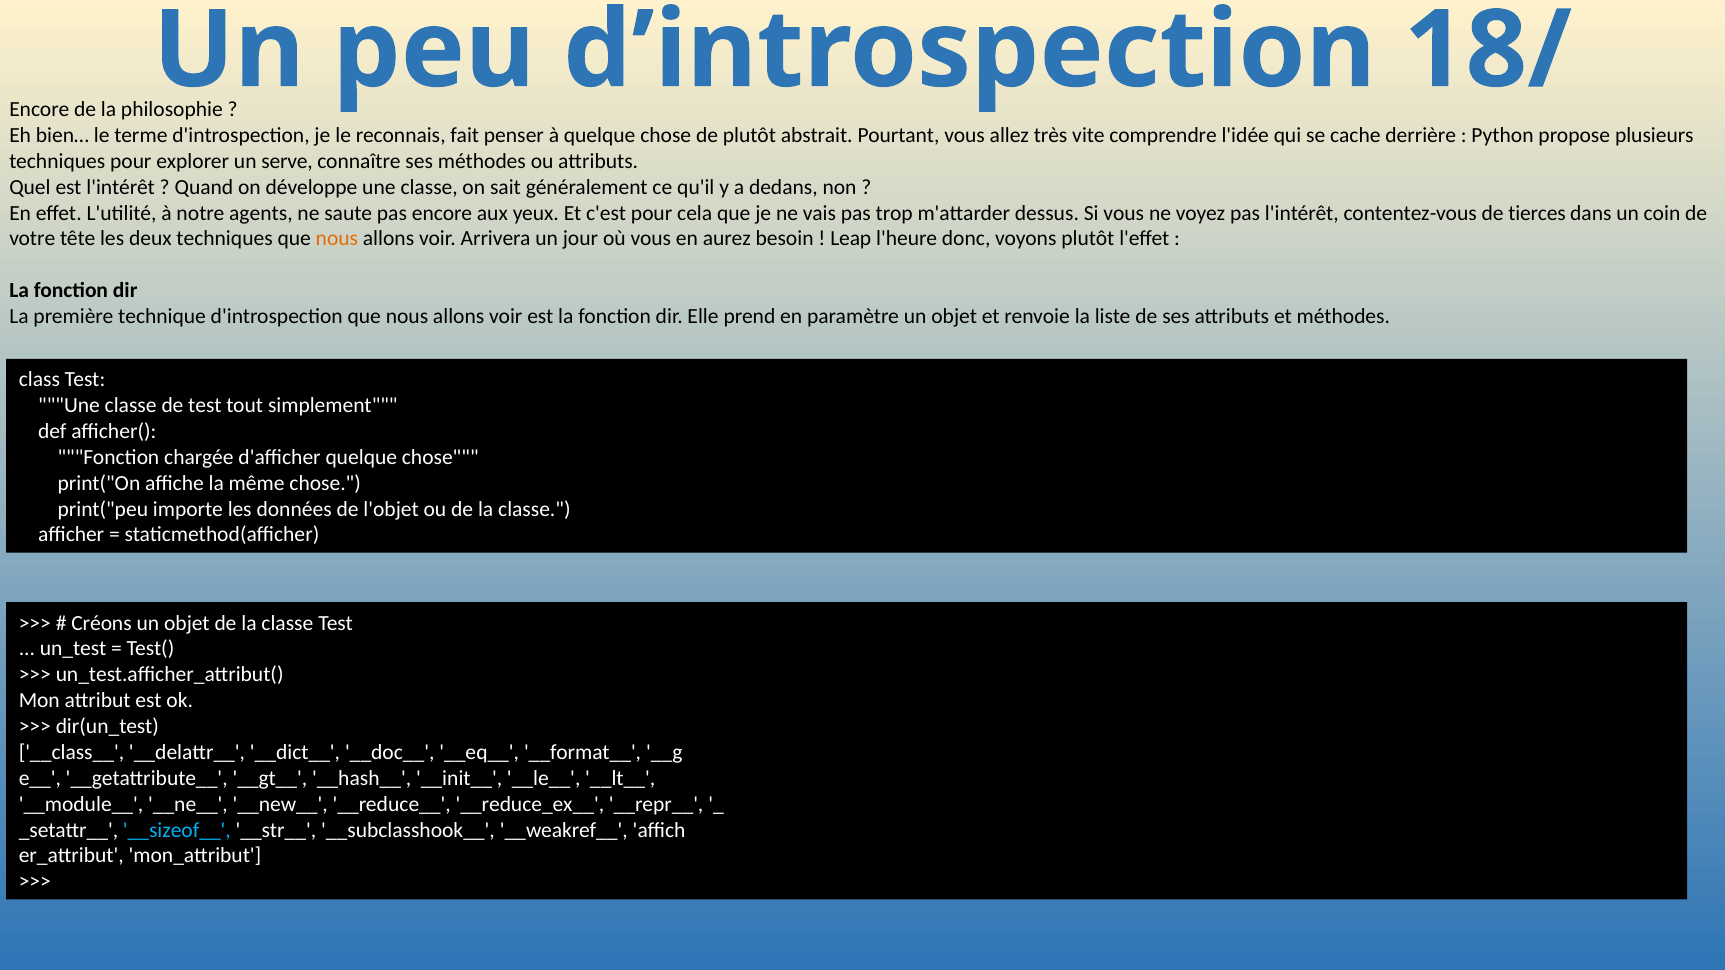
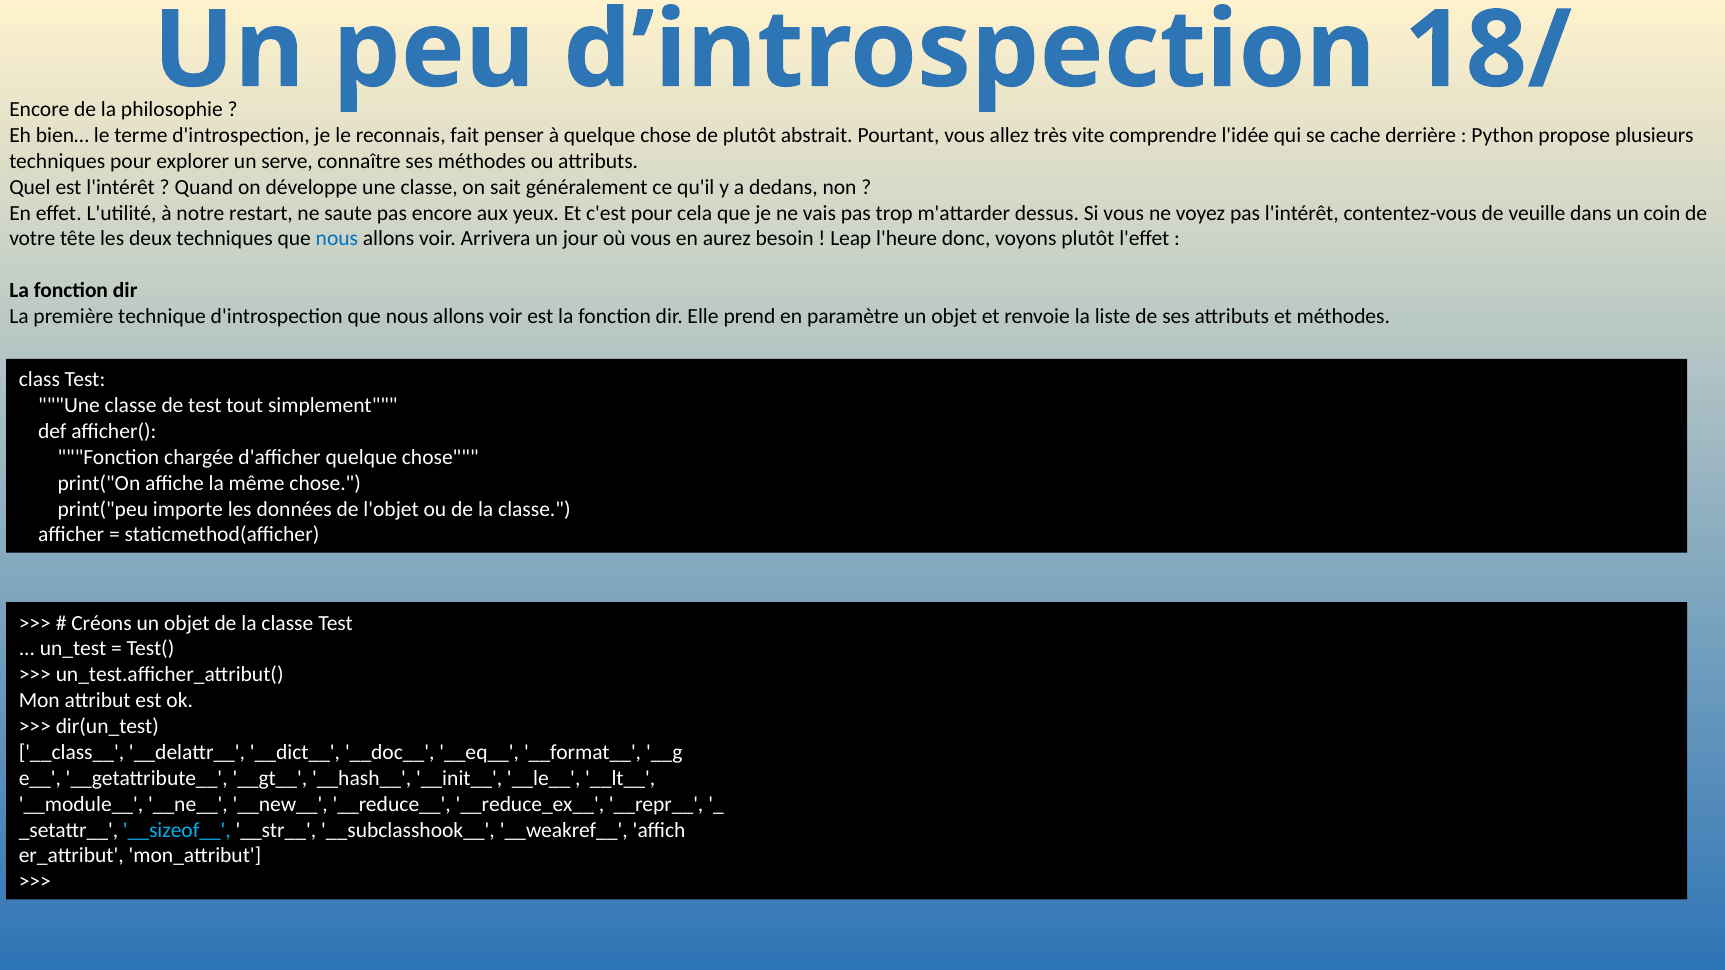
agents: agents -> restart (261, 213)
tierces: tierces -> veuille (1537, 213)
nous colour: orange -> blue (337, 239)
